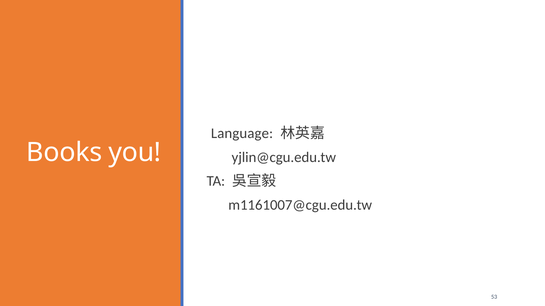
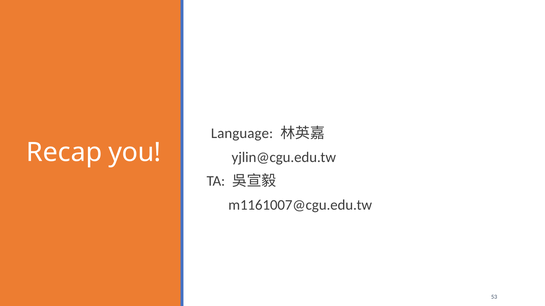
Books: Books -> Recap (64, 153)
